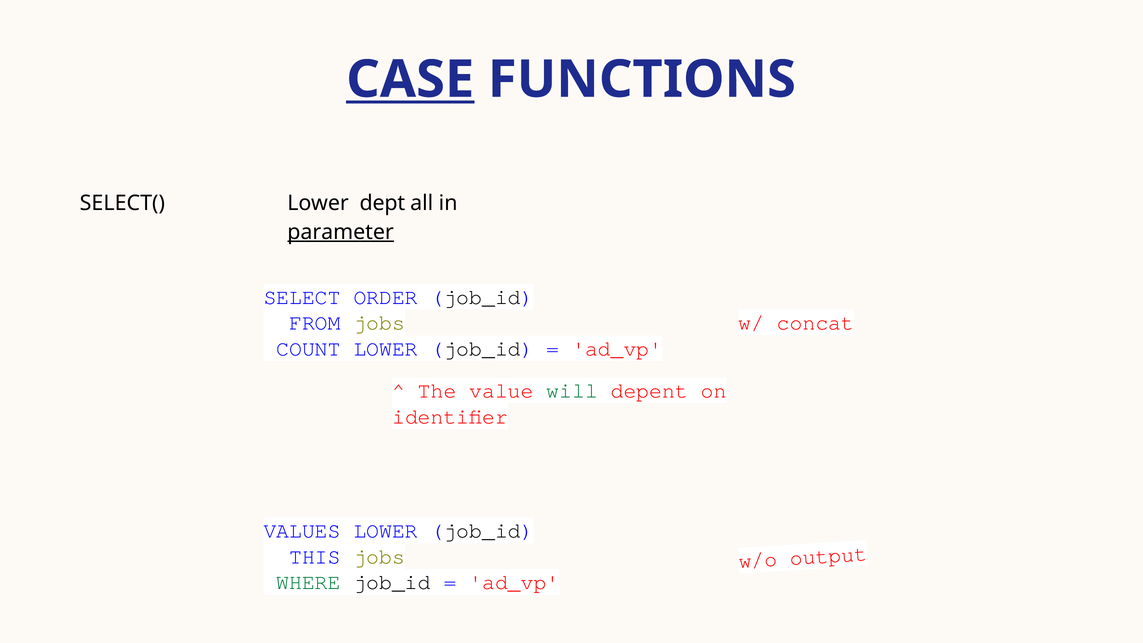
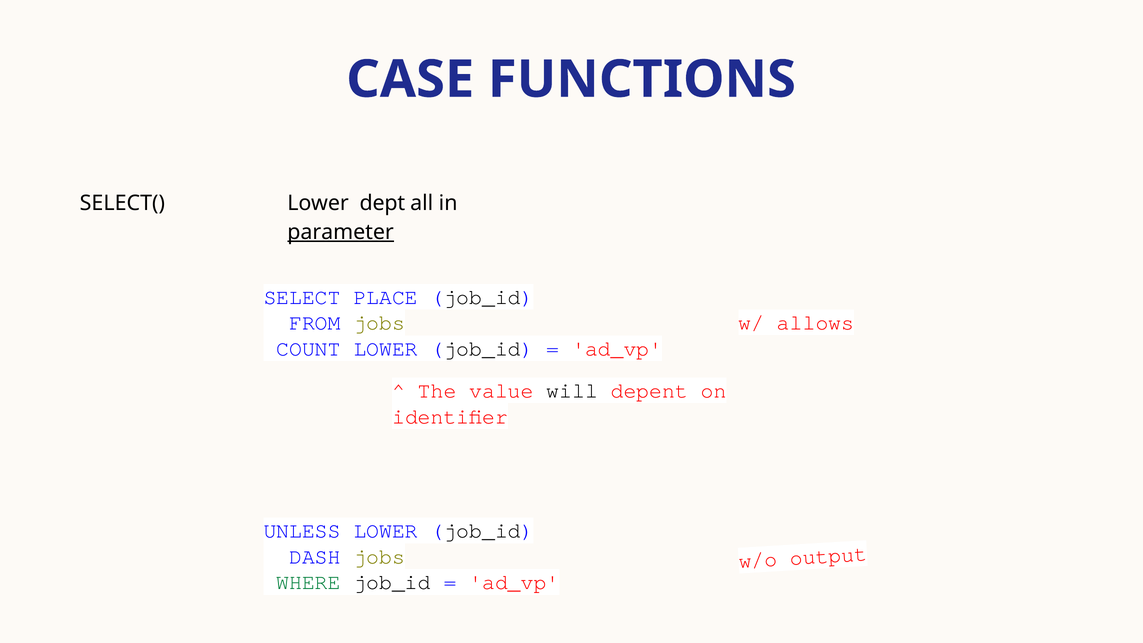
CASE underline: present -> none (410, 80)
ORDER: ORDER -> PLACE (386, 297)
concat: concat -> allows (816, 323)
will colour: green -> black (572, 391)
VALUES: VALUES -> UNLESS (302, 531)
THIS: THIS -> DASH (315, 557)
